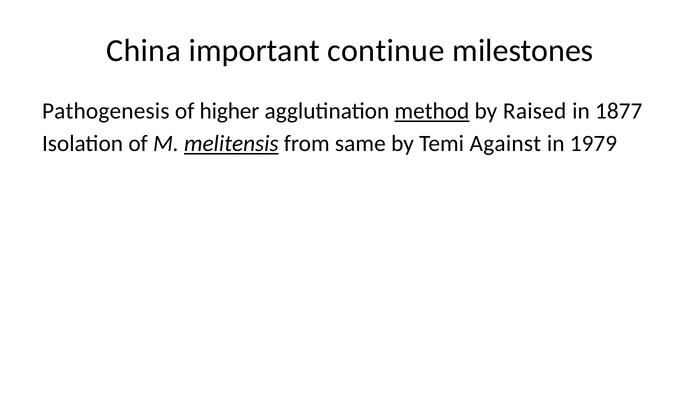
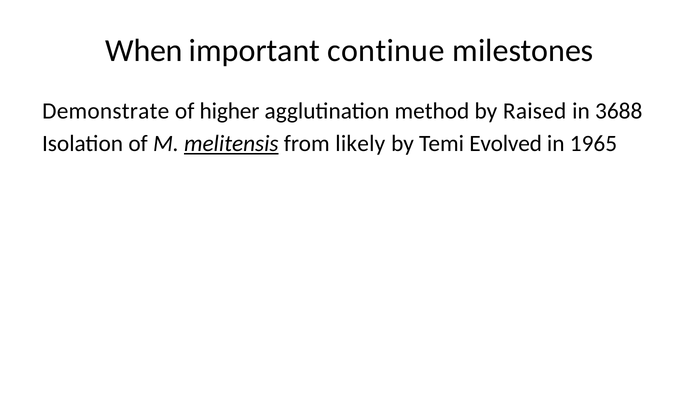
China: China -> When (144, 51)
Pathogenesis: Pathogenesis -> Demonstrate (106, 111)
method underline: present -> none (432, 111)
1877: 1877 -> 3688 (619, 111)
same: same -> likely (360, 144)
Against: Against -> Evolved (506, 144)
1979: 1979 -> 1965 (593, 144)
